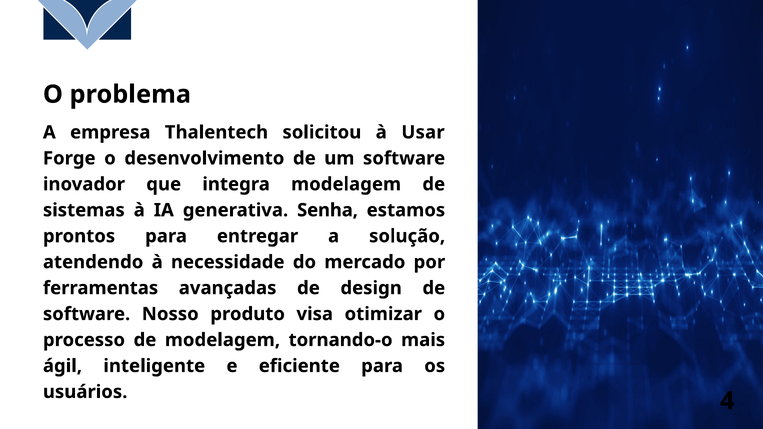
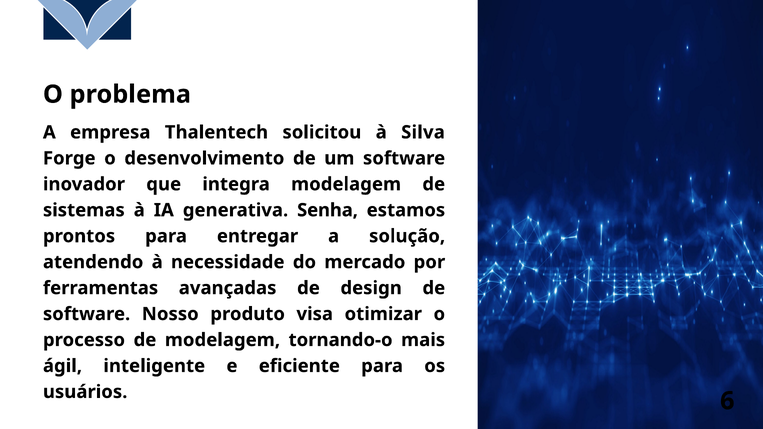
Usar: Usar -> Silva (423, 132)
4: 4 -> 6 (727, 401)
